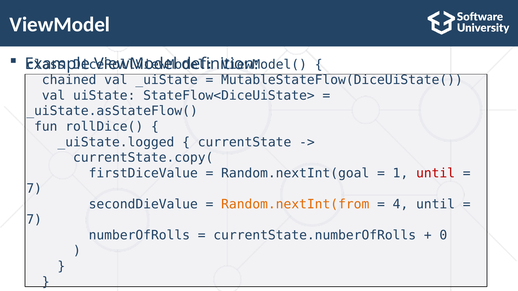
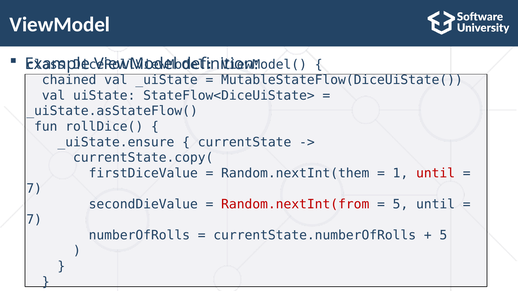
_uiState.logged: _uiState.logged -> _uiState.ensure (116, 142)
Random.nextInt(goal: Random.nextInt(goal -> Random.nextInt(them (295, 173)
Random.nextInt(from colour: orange -> red (295, 204)
4: 4 -> 5 (400, 204)
0: 0 -> 5 (443, 235)
